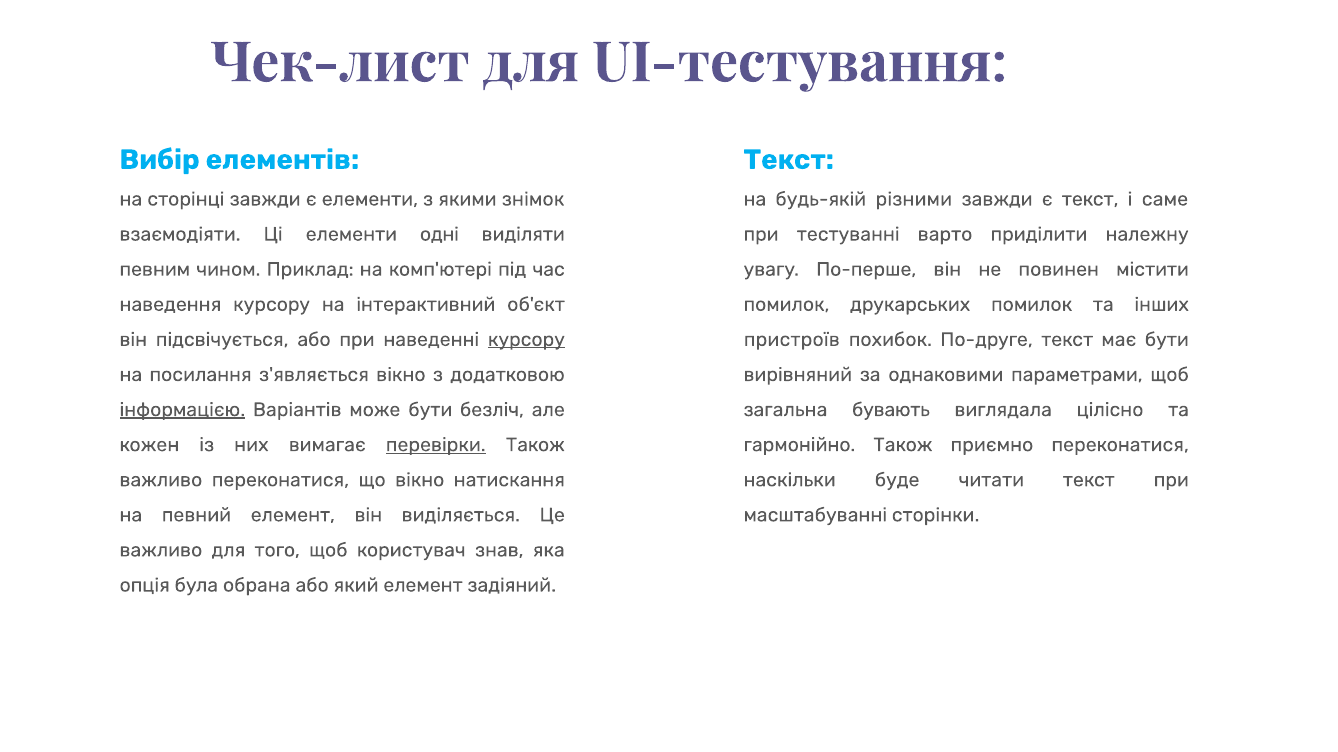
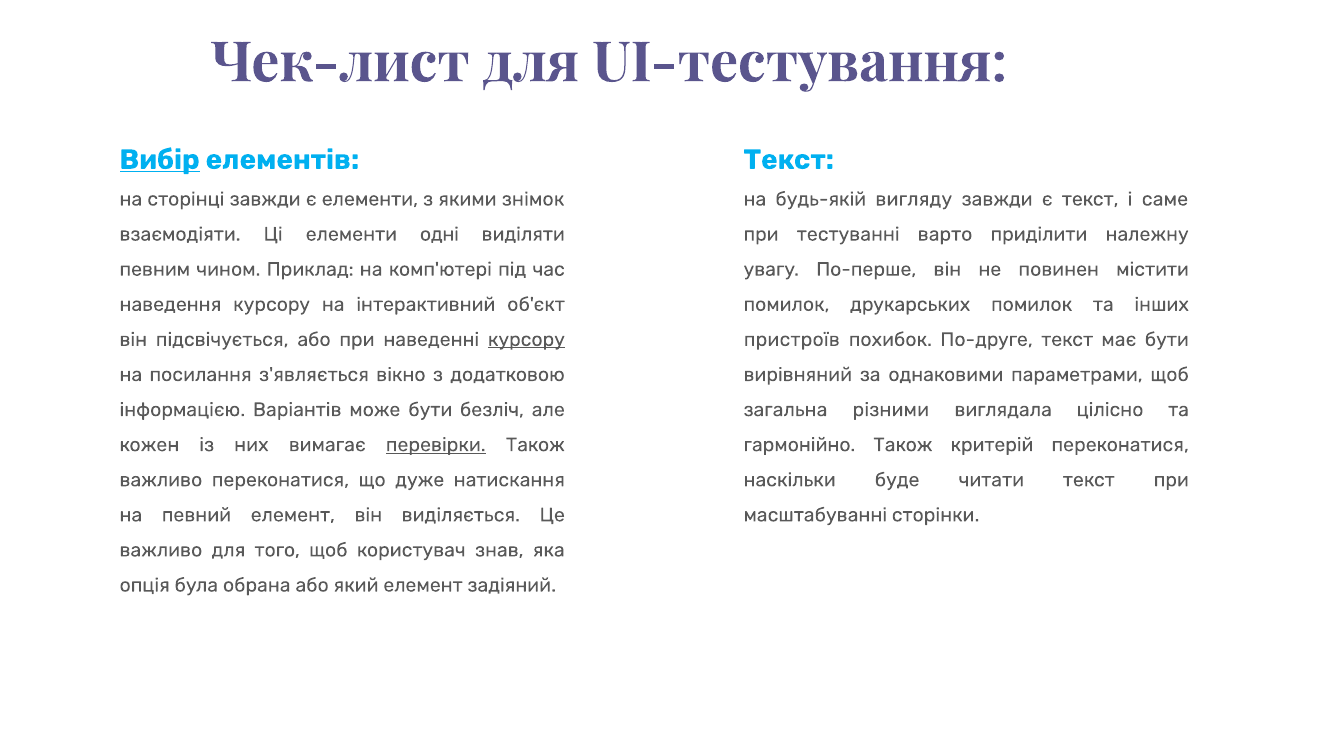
Вибір underline: none -> present (160, 160)
різними: різними -> вигляду (914, 199)
інформацією underline: present -> none (182, 410)
бувають: бувають -> різними (891, 410)
приємно: приємно -> критерій (992, 445)
що вікно: вікно -> дуже (420, 480)
